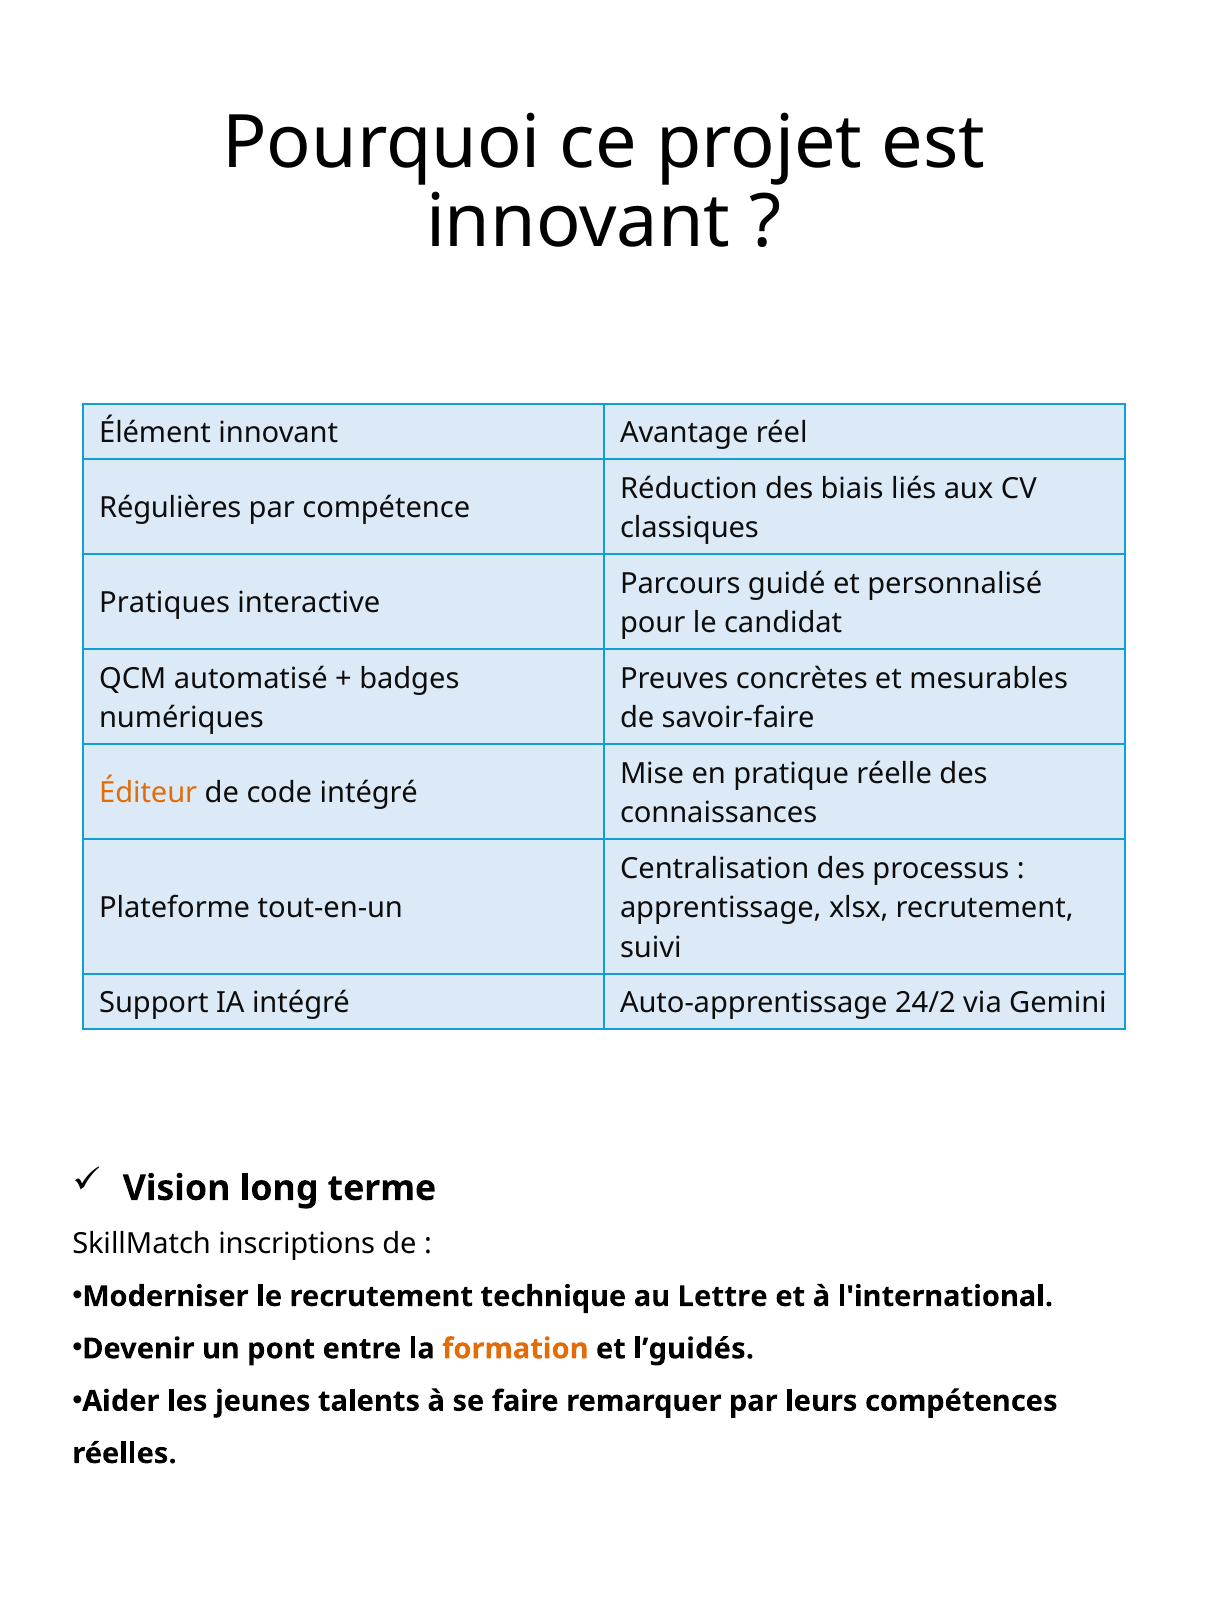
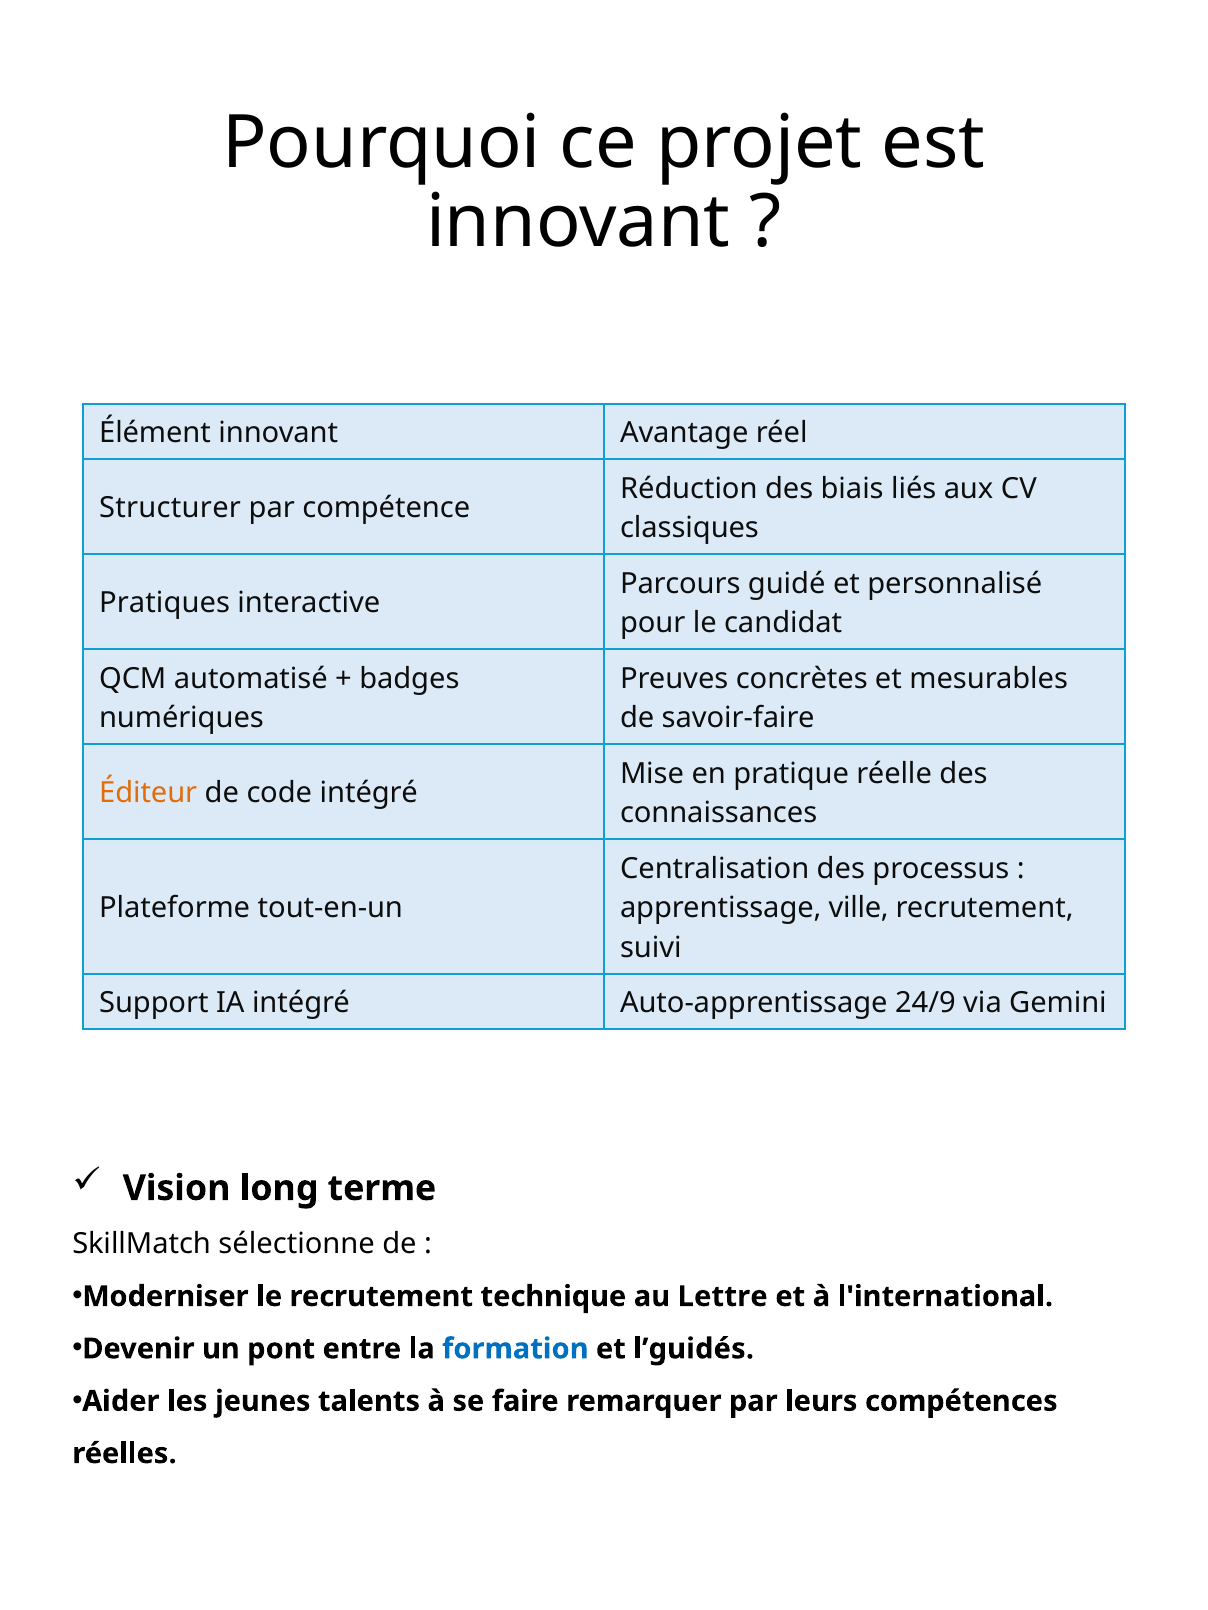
Régulières: Régulières -> Structurer (170, 509)
xlsx: xlsx -> ville (859, 908)
24/2: 24/2 -> 24/9 (925, 1004)
inscriptions: inscriptions -> sélectionne (297, 1245)
formation colour: orange -> blue (515, 1349)
